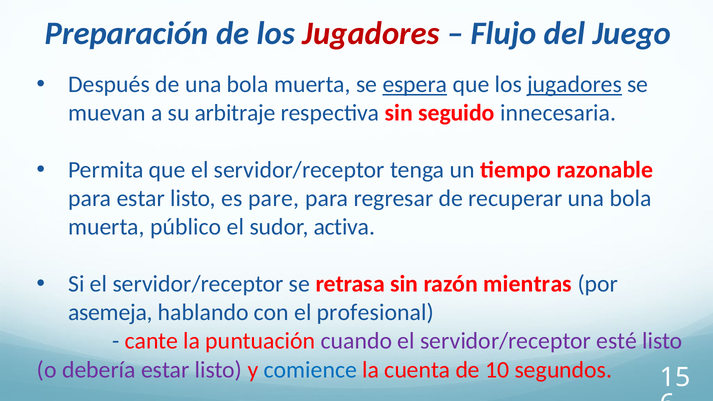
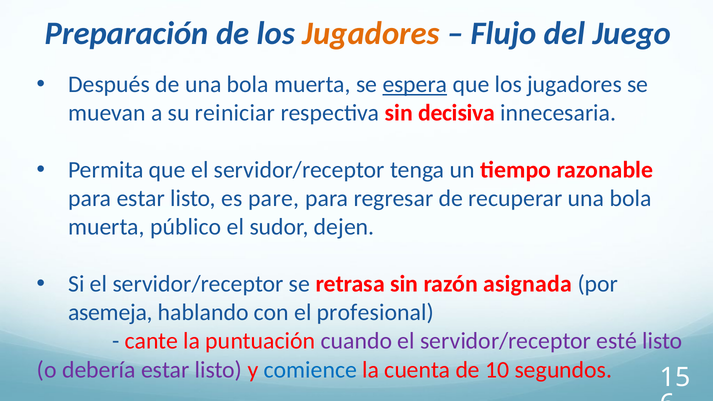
Jugadores colour: red -> orange (371, 33)
jugadores underline: present -> none (575, 84)
arbitraje: arbitraje -> reiniciar (235, 113)
seguido: seguido -> decisiva (457, 113)
activa: activa -> dejen (344, 227)
mientras: mientras -> asignada (527, 284)
